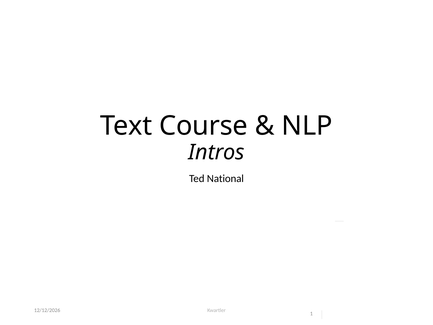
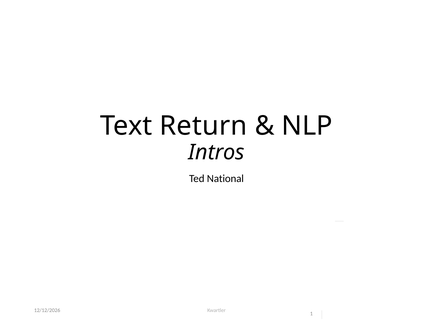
Course: Course -> Return (203, 126)
